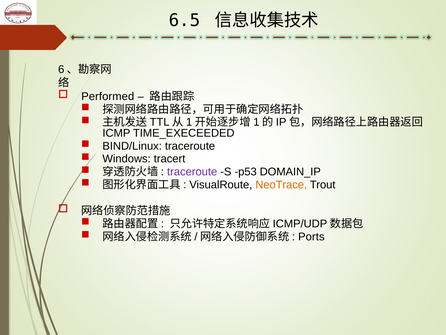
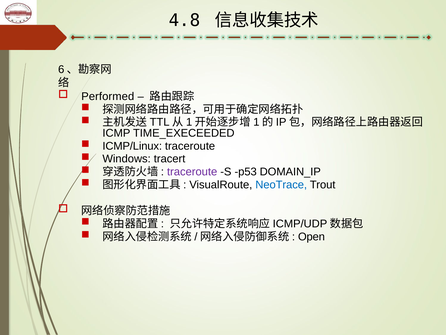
6.5: 6.5 -> 4.8 (185, 20)
BIND/Linux: BIND/Linux -> ICMP/Linux (132, 146)
NeoTrace colour: orange -> blue (281, 185)
Ports: Ports -> Open (311, 236)
